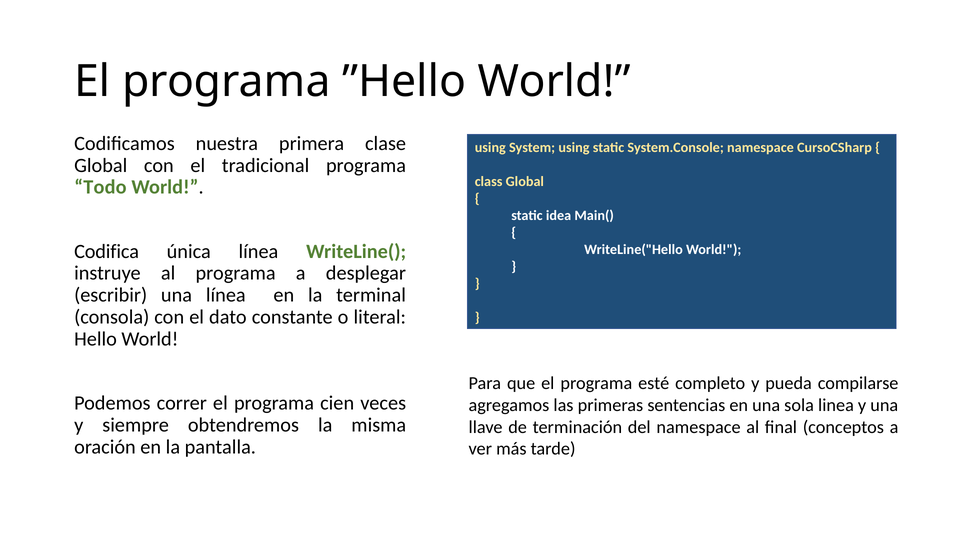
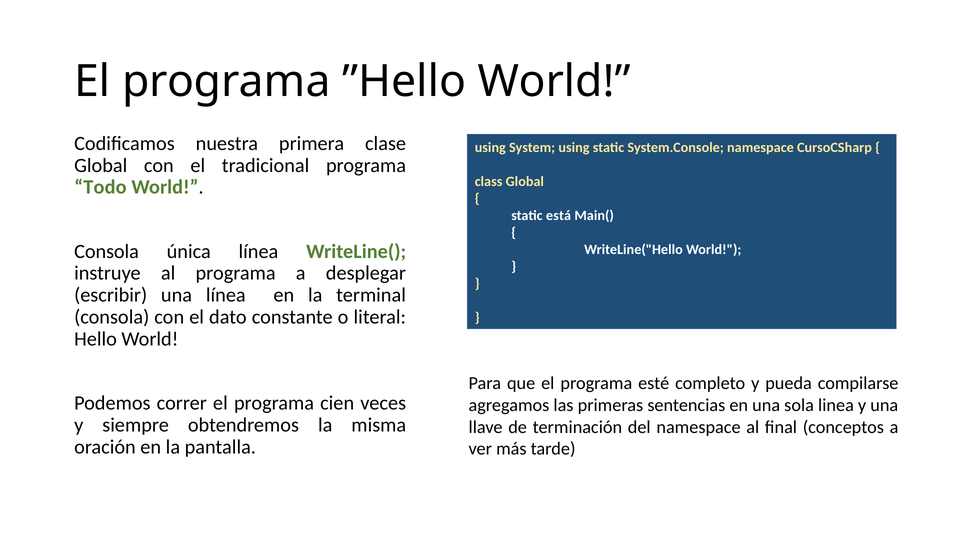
idea: idea -> está (559, 216)
Codifica: Codifica -> Consola (107, 252)
